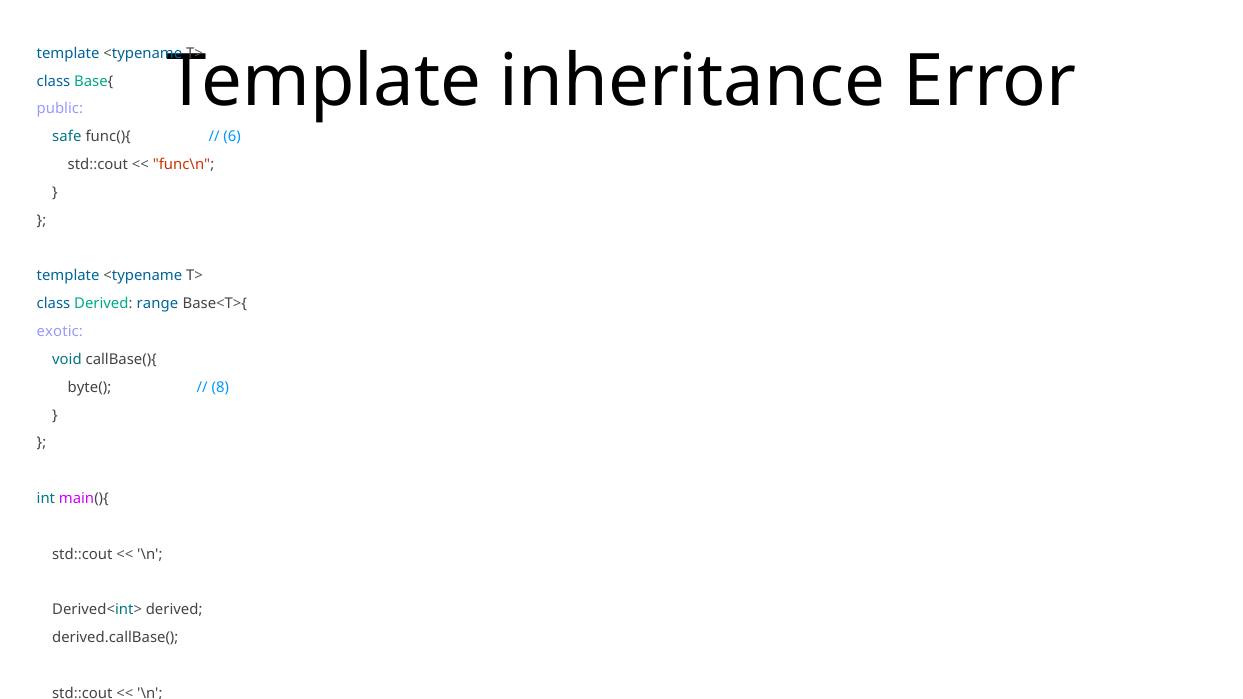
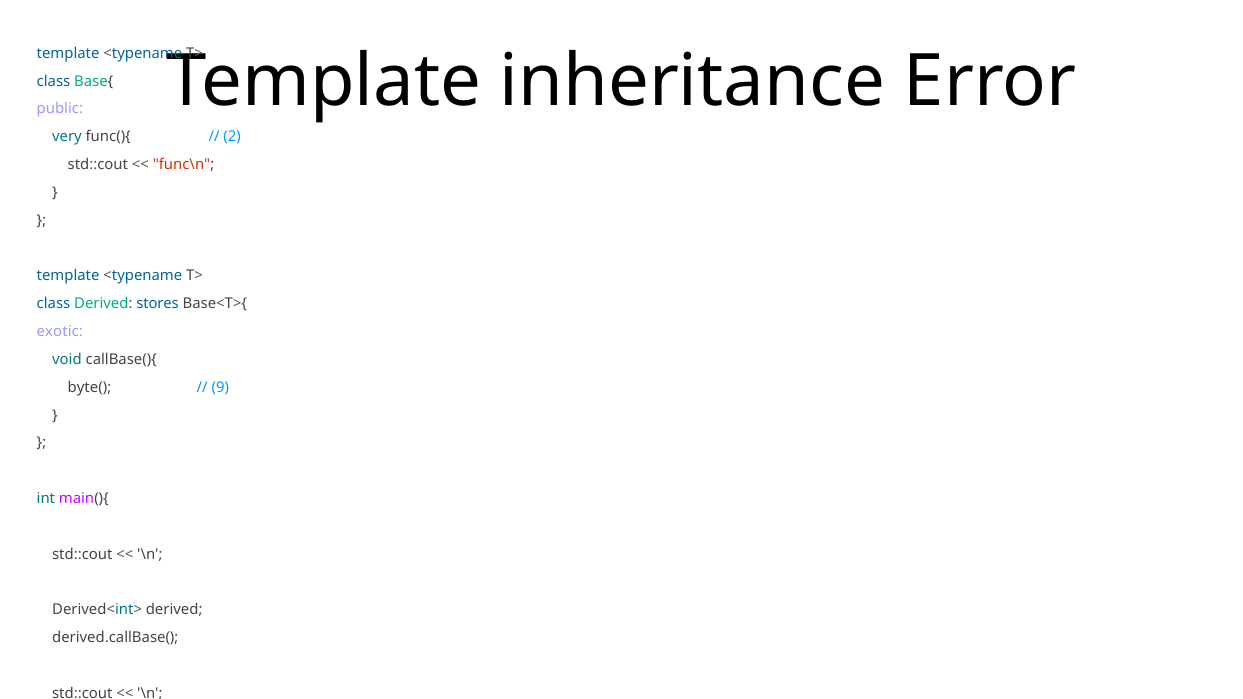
safe: safe -> very (67, 137)
6: 6 -> 2 (232, 137)
range: range -> stores (158, 304)
8: 8 -> 9 (220, 387)
